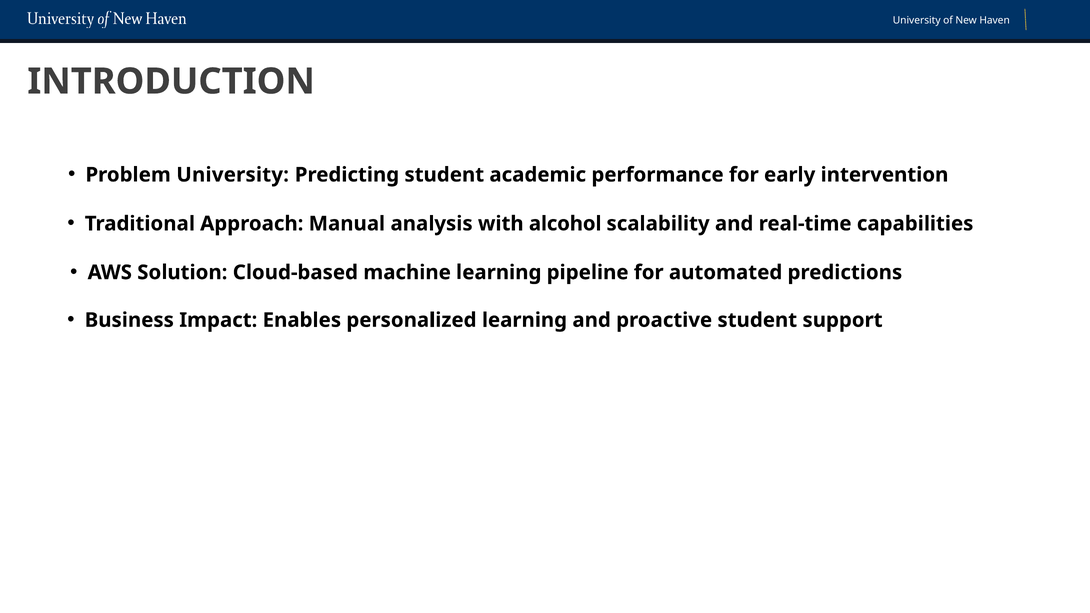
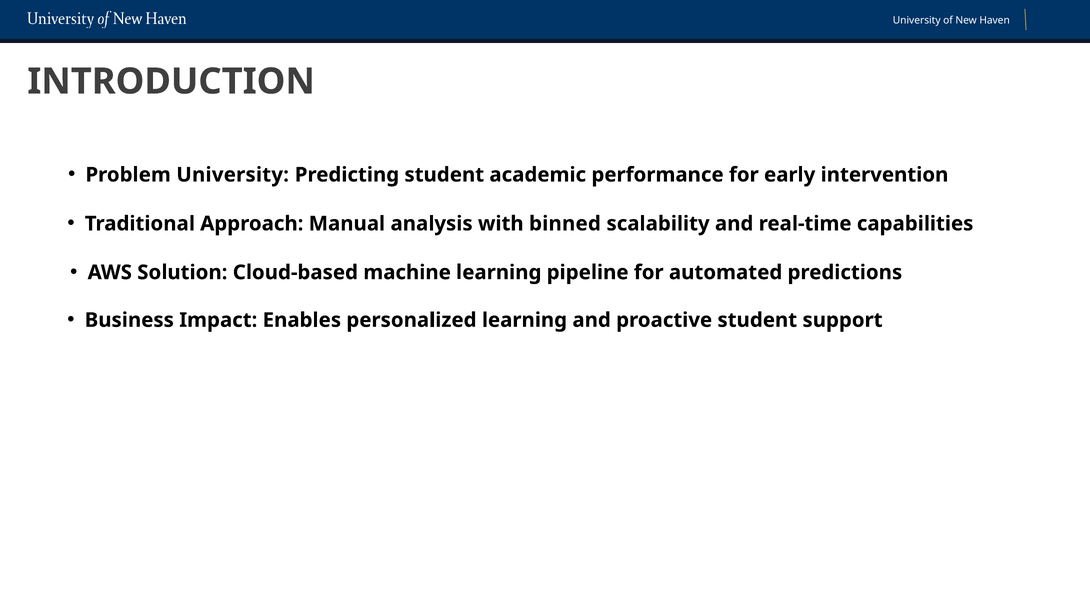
alcohol: alcohol -> binned (565, 224)
